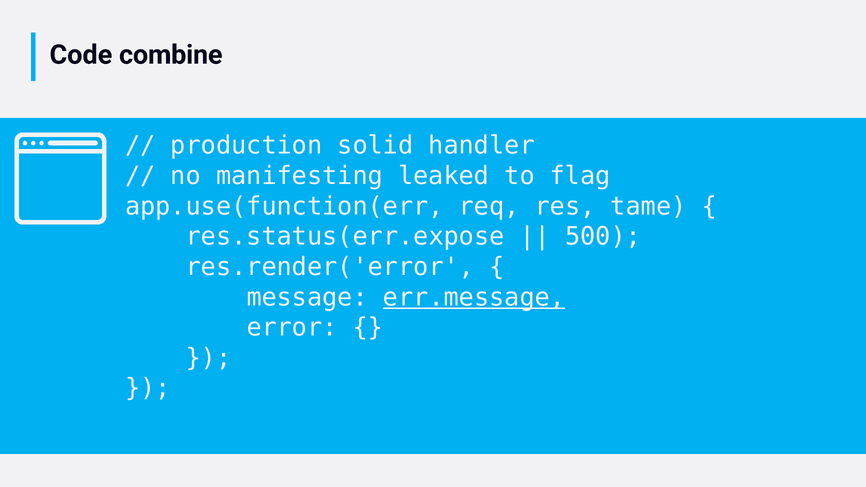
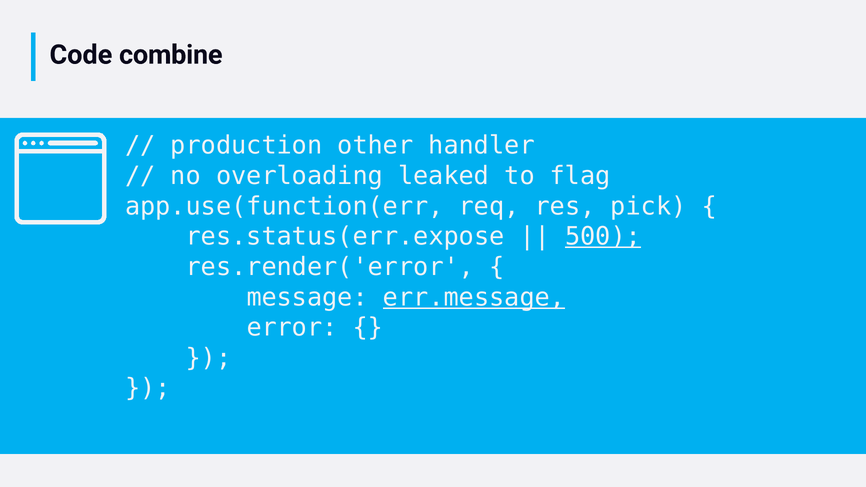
solid: solid -> other (375, 146)
manifesting: manifesting -> overloading (300, 176)
tame: tame -> pick (648, 206)
500 underline: none -> present (603, 237)
